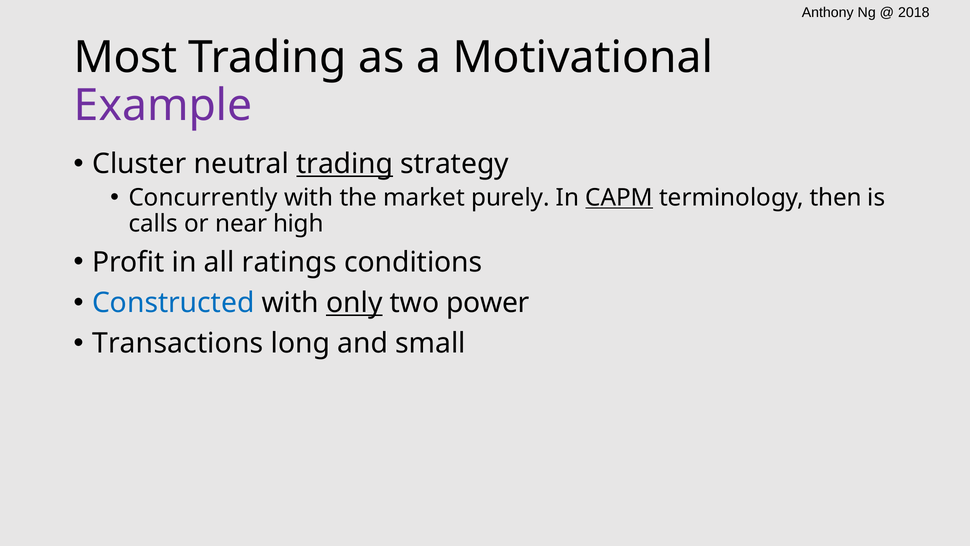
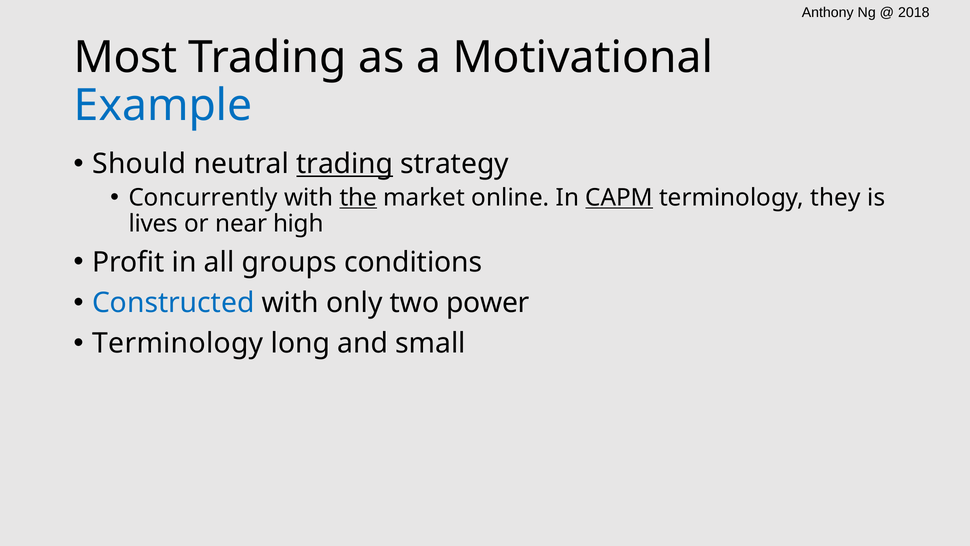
Example colour: purple -> blue (163, 105)
Cluster: Cluster -> Should (139, 164)
the underline: none -> present (358, 197)
purely: purely -> online (510, 197)
then: then -> they (835, 197)
calls: calls -> lives (153, 224)
ratings: ratings -> groups (289, 262)
only underline: present -> none (354, 303)
Transactions: Transactions -> Terminology (178, 343)
